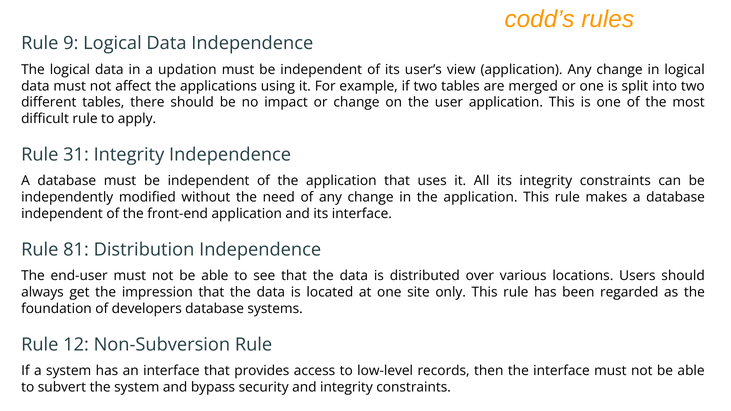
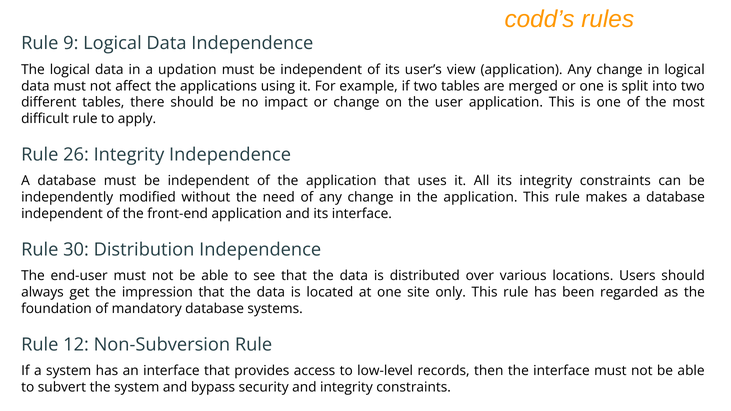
31: 31 -> 26 (76, 155)
81: 81 -> 30 (76, 250)
developers: developers -> mandatory (147, 309)
